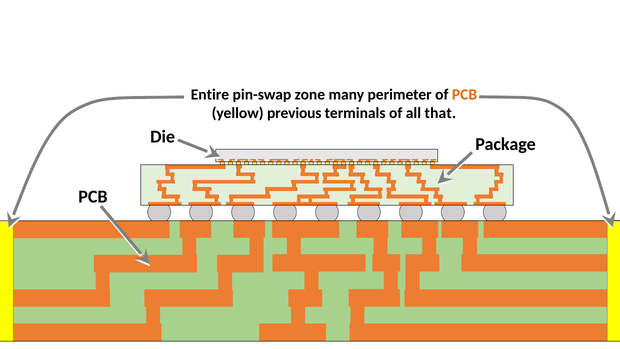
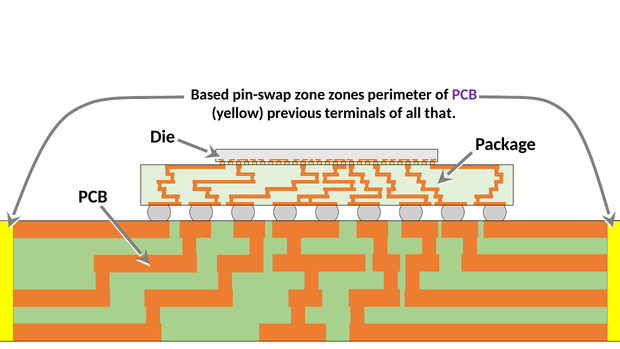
Entire: Entire -> Based (210, 94)
many: many -> zones (346, 94)
PCB colour: orange -> purple (465, 94)
